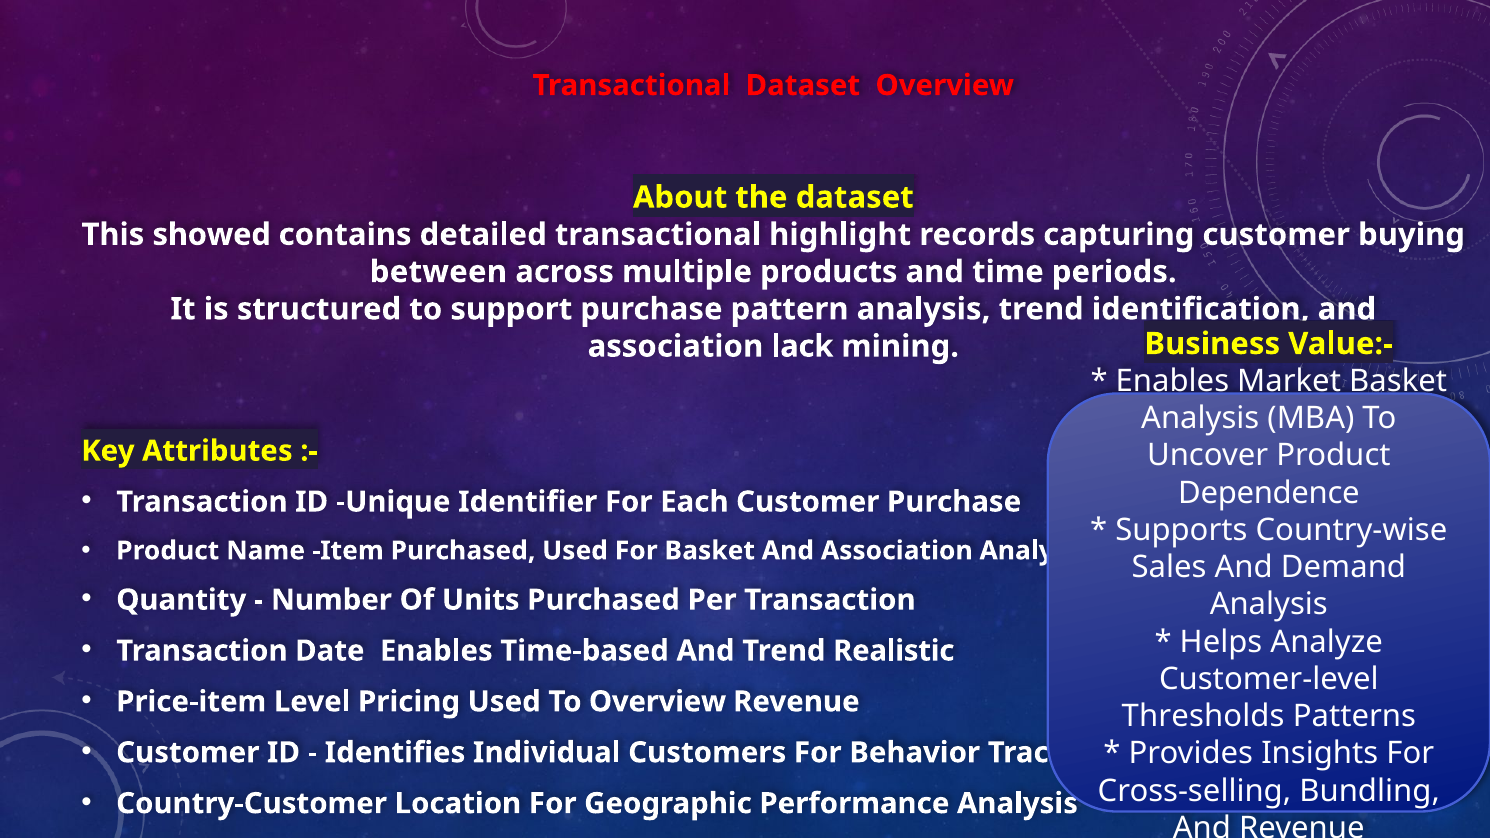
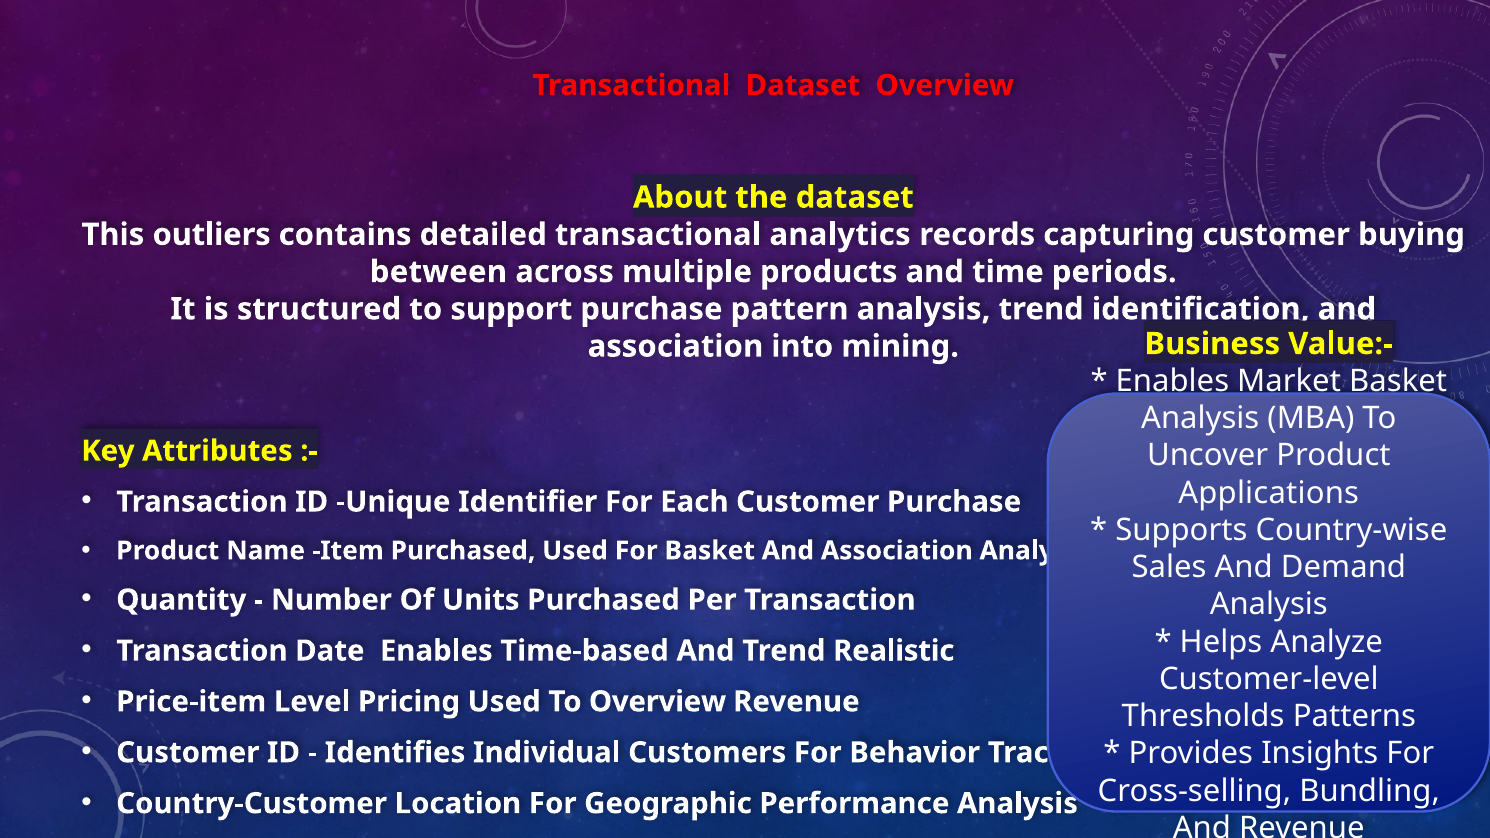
showed: showed -> outliers (212, 235)
highlight: highlight -> analytics (840, 235)
lack: lack -> into (802, 346)
Dependence: Dependence -> Applications (1269, 493)
